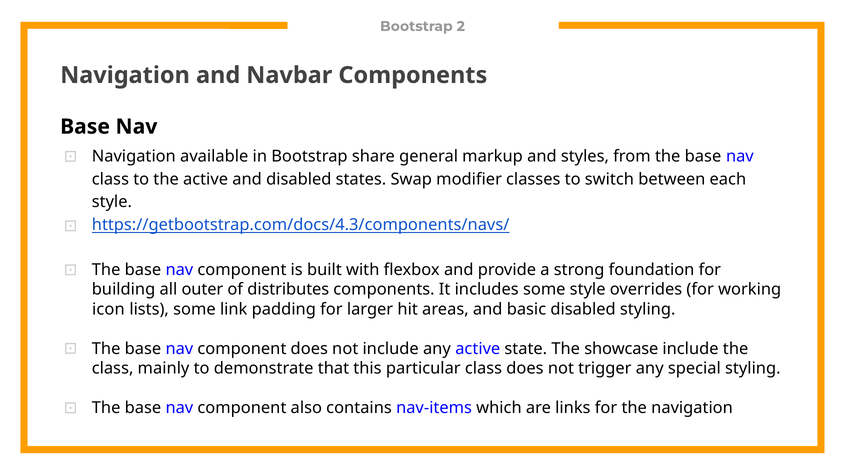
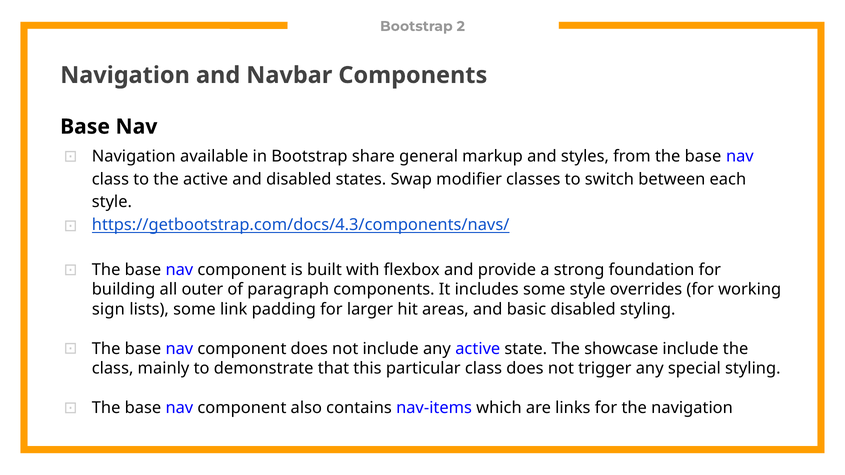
distributes: distributes -> paragraph (288, 290)
icon: icon -> sign (108, 309)
